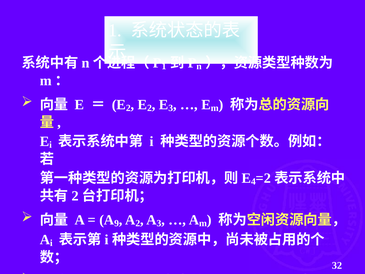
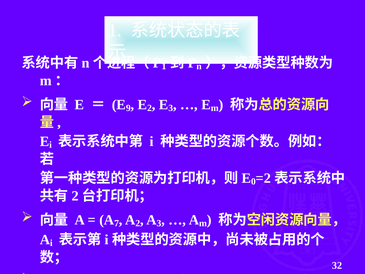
2: 2 -> 9 (128, 108)
4: 4 -> 0 (253, 181)
9: 9 -> 7 (117, 223)
